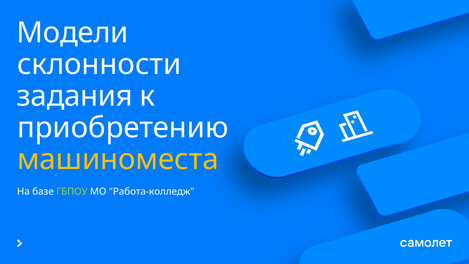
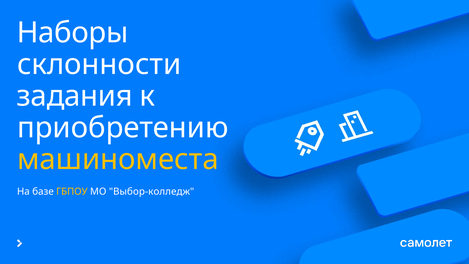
Модели: Модели -> Наборы (73, 33)
ГБПОУ colour: light green -> yellow (72, 191)
Работа-колледж: Работа-колледж -> Выбор-колледж (152, 191)
